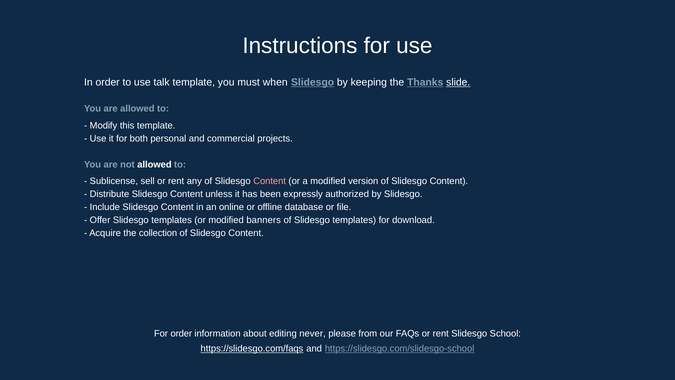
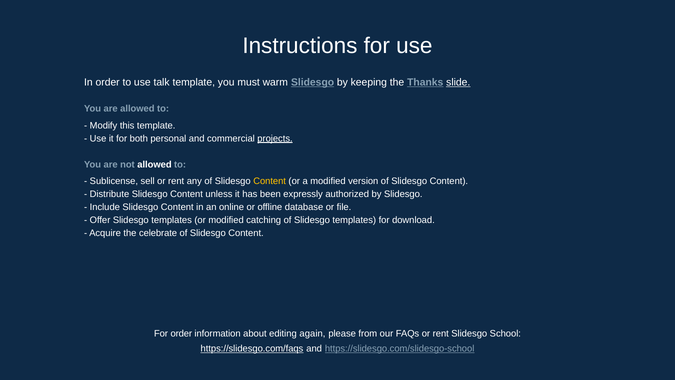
when: when -> warm (275, 82)
projects underline: none -> present (275, 138)
Content colour: pink -> yellow (270, 181)
banners: banners -> catching (264, 220)
collection: collection -> celebrate (158, 233)
never: never -> again (312, 333)
